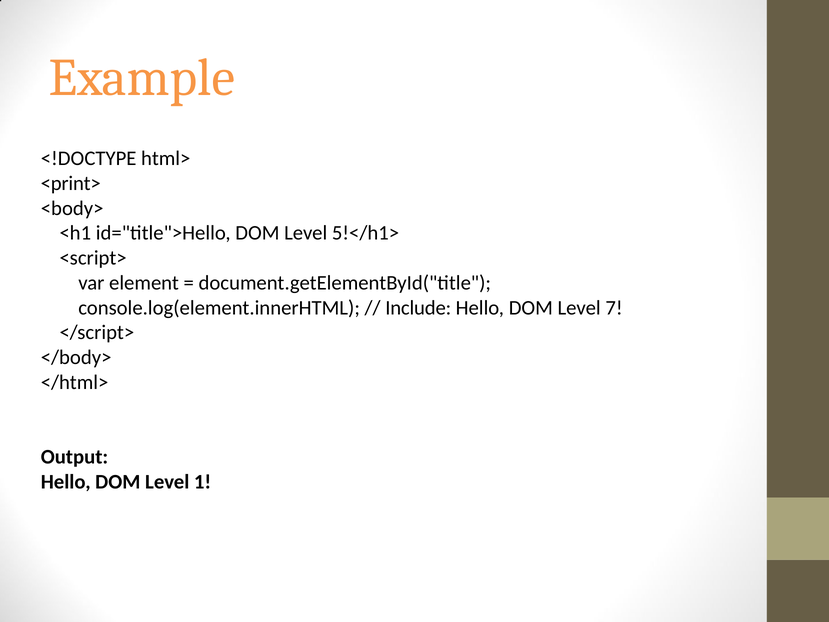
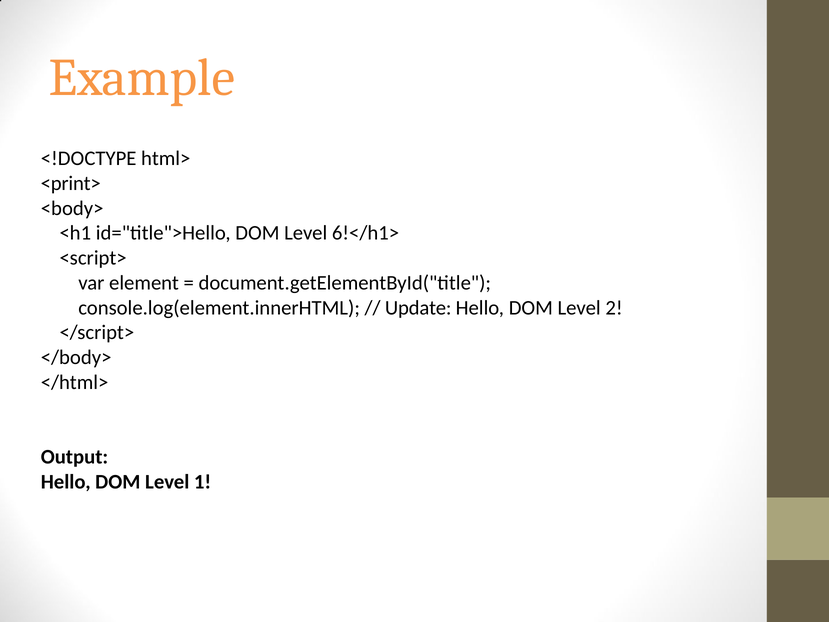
5!</h1>: 5!</h1> -> 6!</h1> (366, 233)
Include: Include -> Update (418, 308)
7: 7 -> 2 (614, 308)
